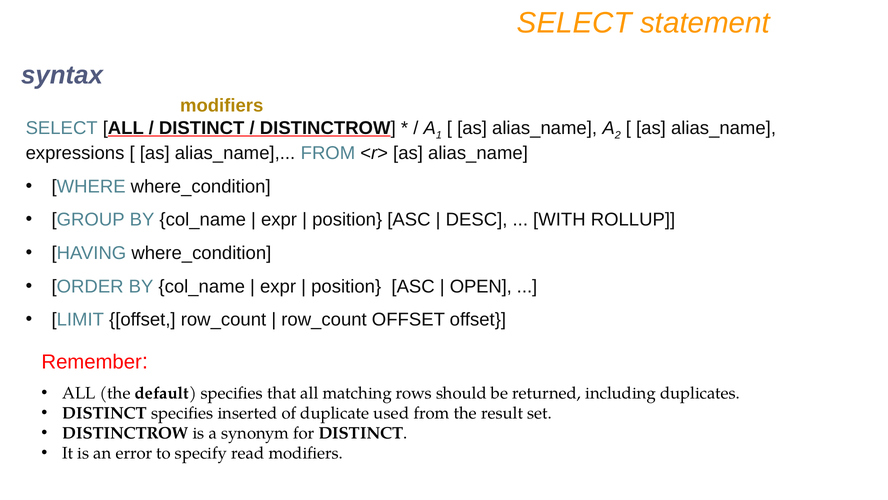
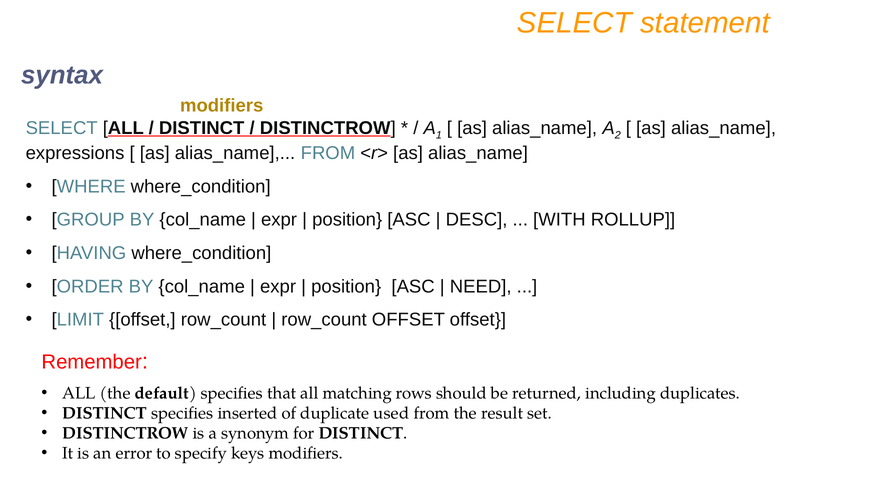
OPEN: OPEN -> NEED (481, 286)
read: read -> keys (248, 453)
